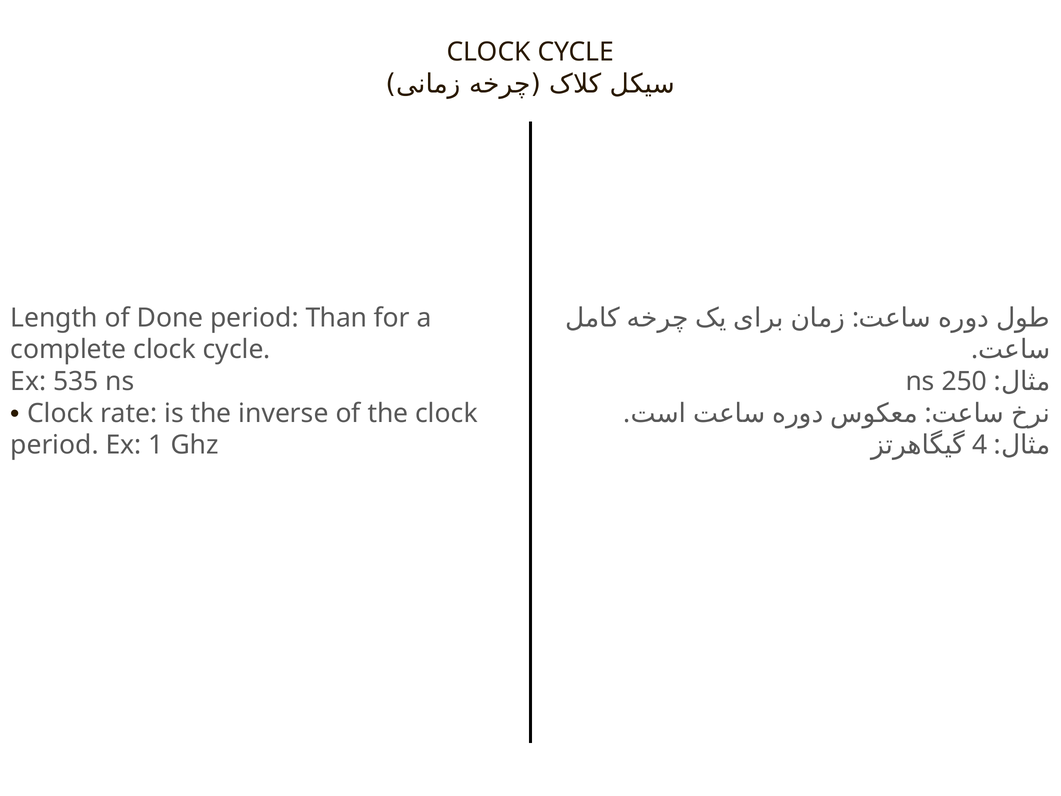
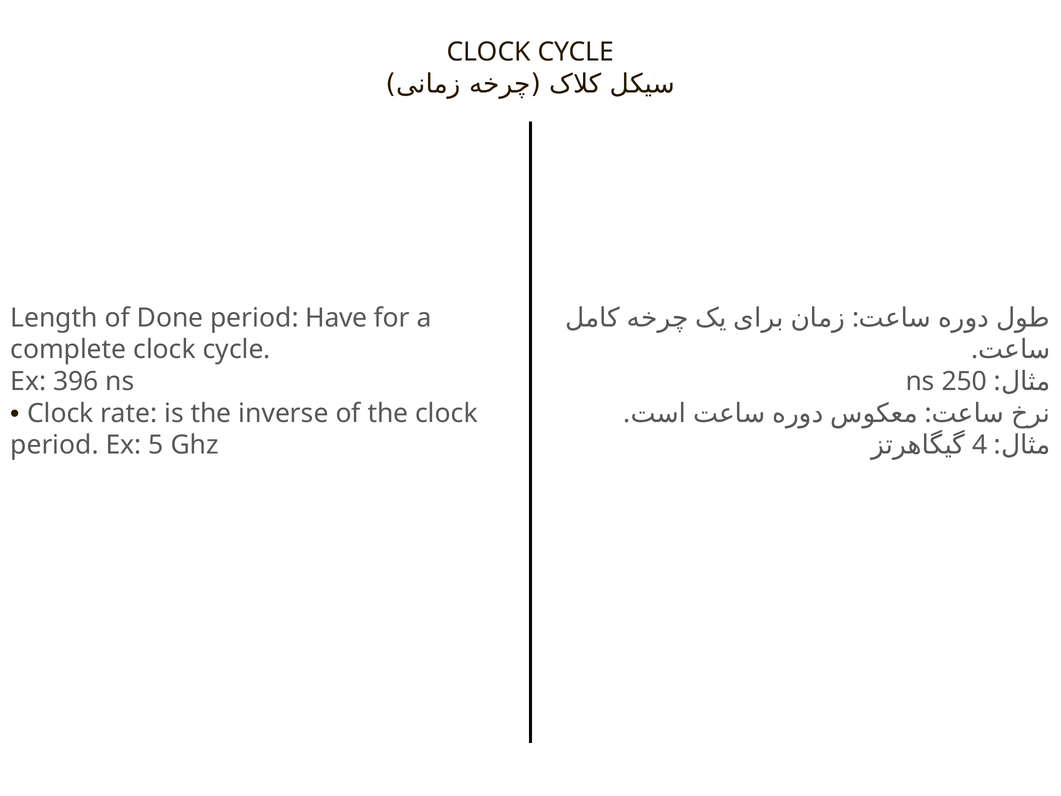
Than: Than -> Have (336, 318)
535: 535 -> 396 (76, 381)
1: 1 -> 5 (156, 445)
